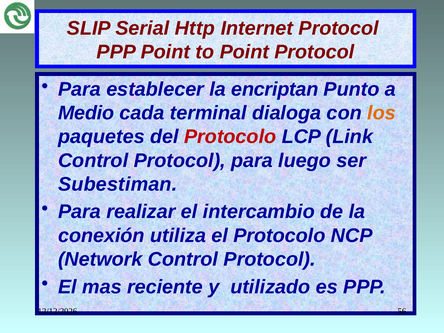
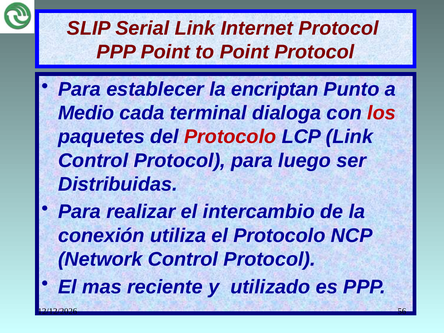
Serial Http: Http -> Link (195, 28)
los colour: orange -> red (381, 113)
Subestiman: Subestiman -> Distribuidas (118, 184)
